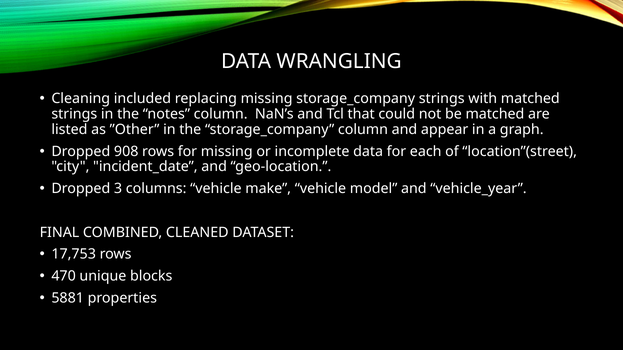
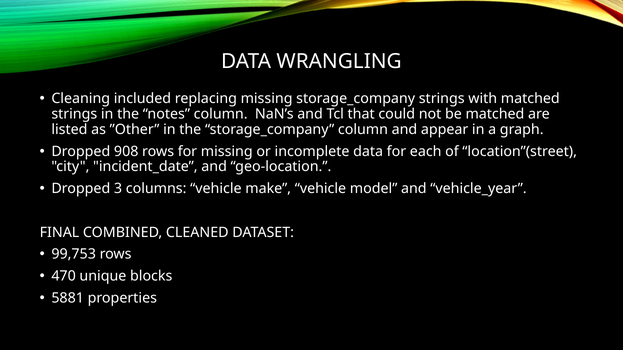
17,753: 17,753 -> 99,753 (74, 254)
